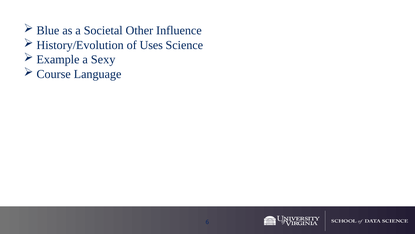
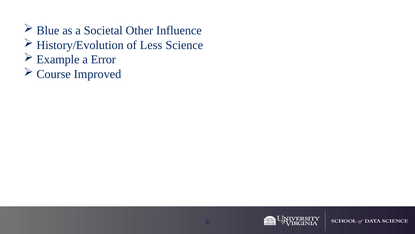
Uses: Uses -> Less (151, 45)
Sexy: Sexy -> Error (103, 59)
Language: Language -> Improved (98, 74)
